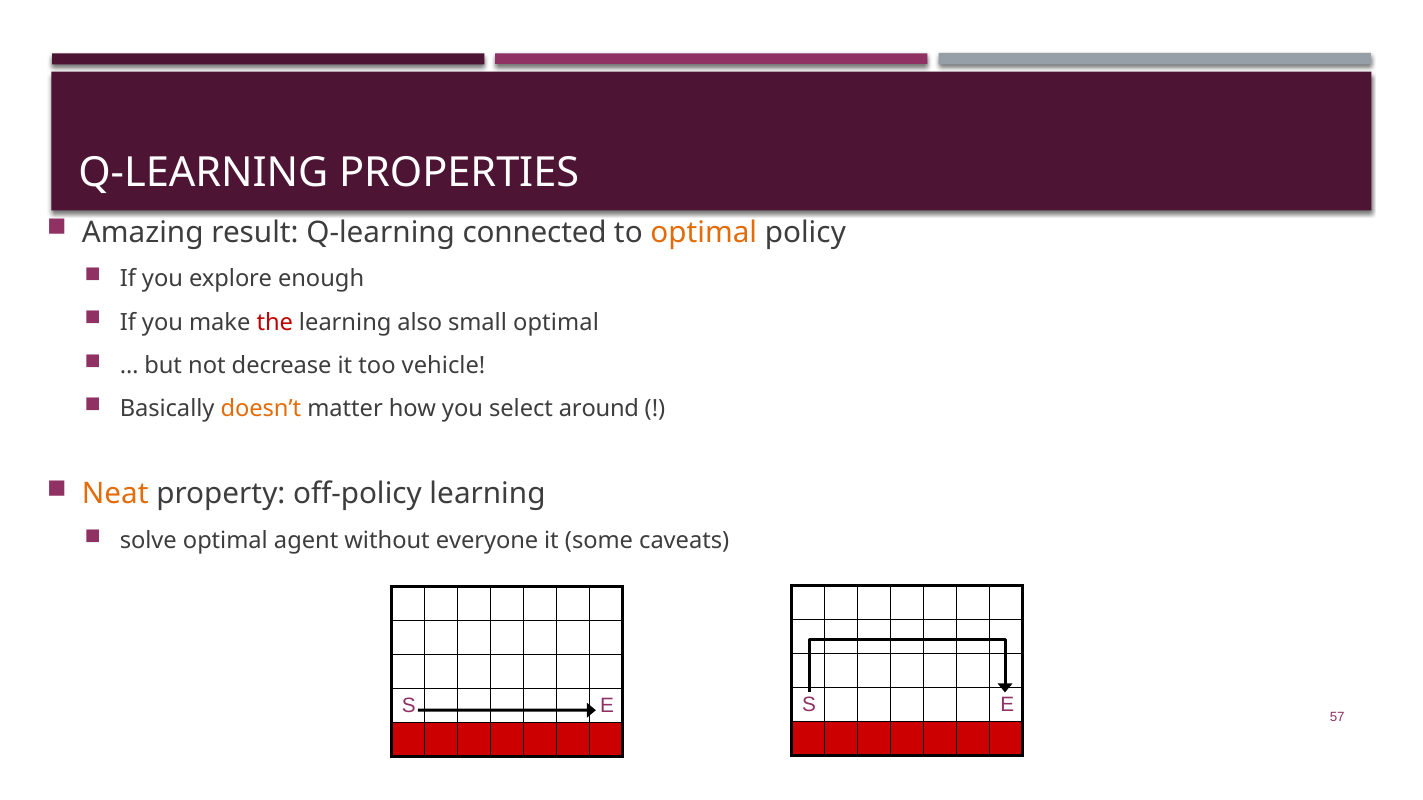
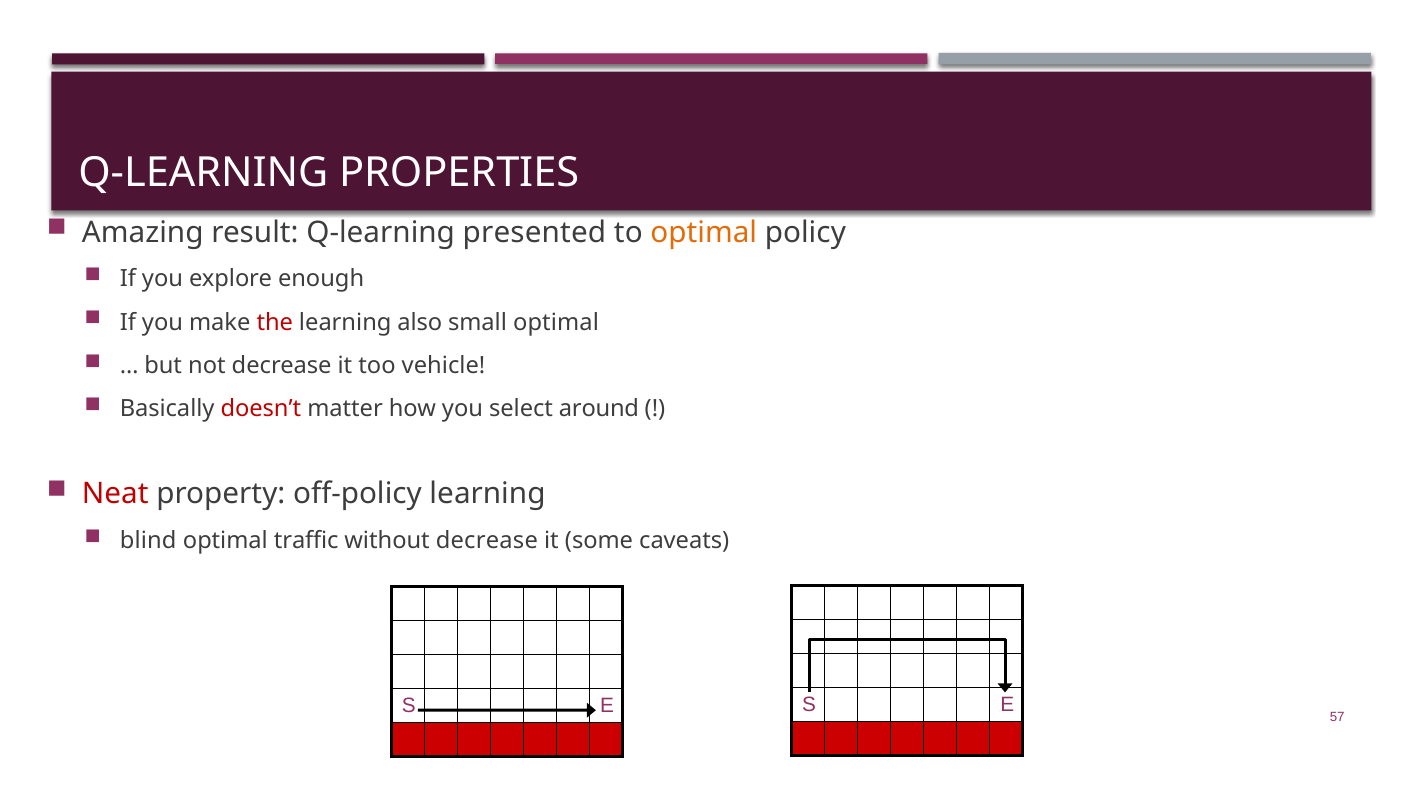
connected: connected -> presented (534, 233)
doesn’t colour: orange -> red (261, 409)
Neat colour: orange -> red (115, 494)
solve: solve -> blind (148, 541)
agent: agent -> traffic (306, 541)
without everyone: everyone -> decrease (487, 541)
